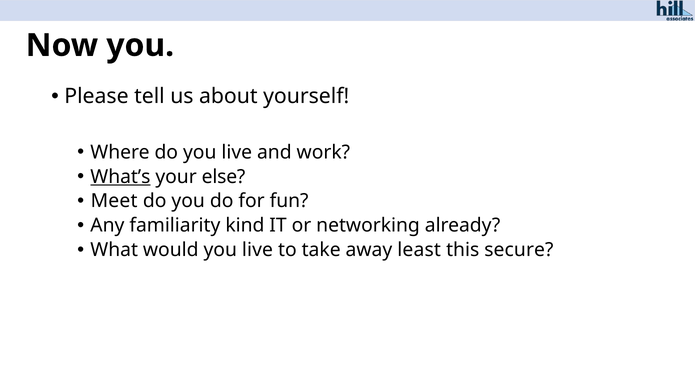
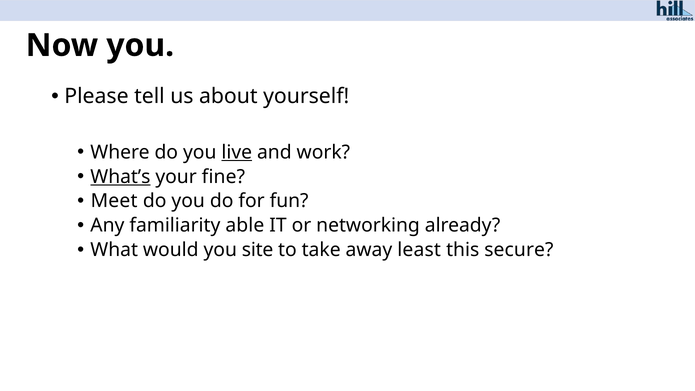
live underline: none -> present (237, 152)
else: else -> fine (223, 177)
kind: kind -> able (245, 226)
would you live: live -> site (258, 250)
